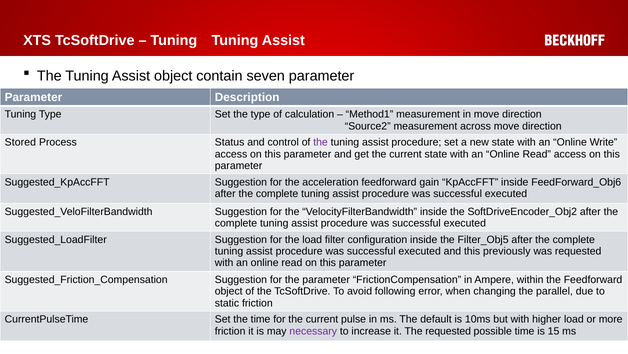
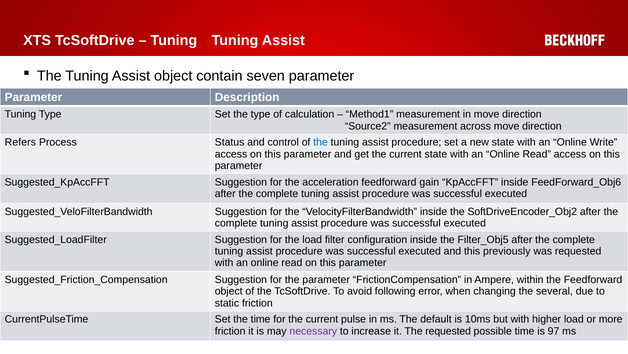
Stored: Stored -> Refers (20, 142)
the colour: purple -> blue (321, 142)
parallel: parallel -> several (554, 291)
15: 15 -> 97 (554, 330)
